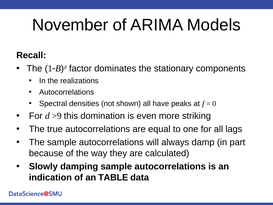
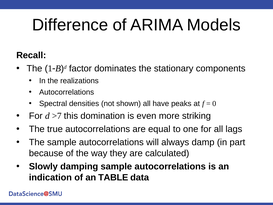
November: November -> Difference (70, 25)
>9: >9 -> >7 (57, 116)
